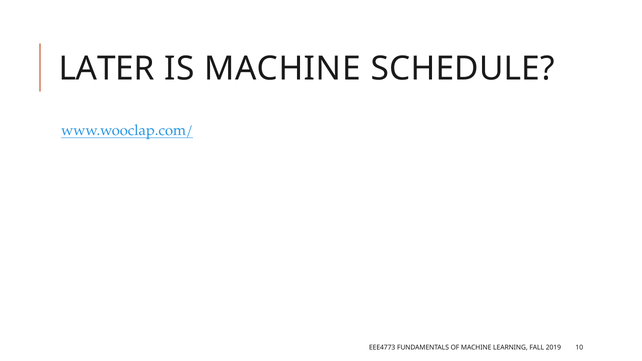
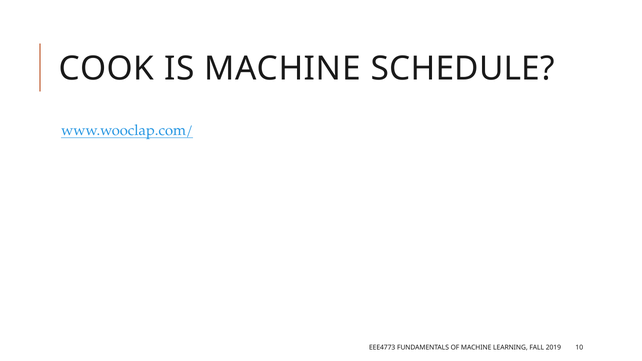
LATER: LATER -> COOK (106, 69)
